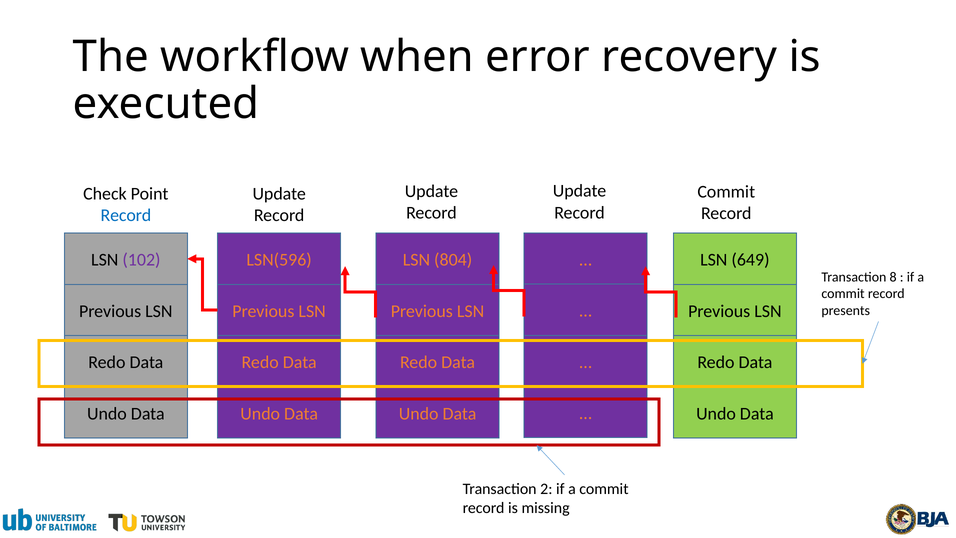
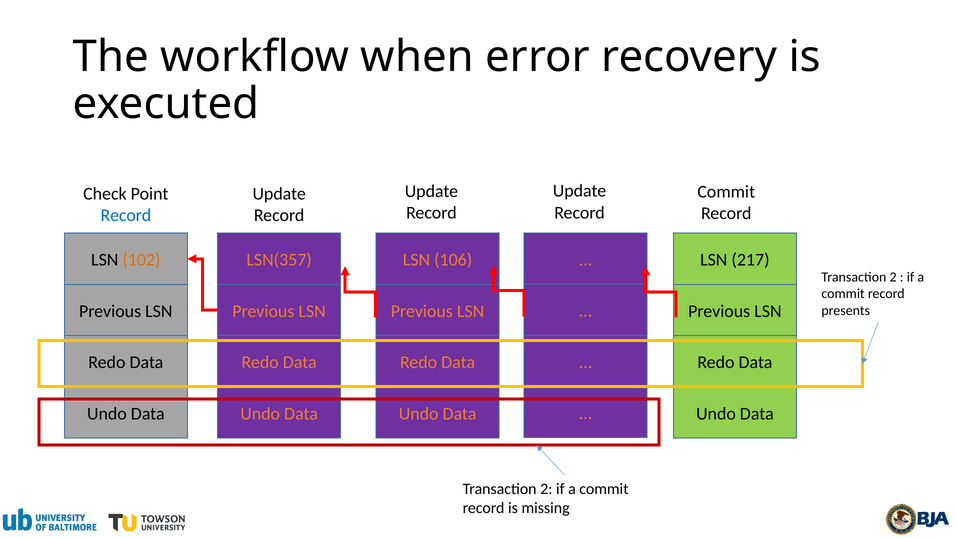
102 colour: purple -> orange (141, 260)
LSN(596: LSN(596 -> LSN(357 (279, 260)
804: 804 -> 106 (453, 260)
649: 649 -> 217 (751, 260)
8: 8 -> 2 (893, 277)
